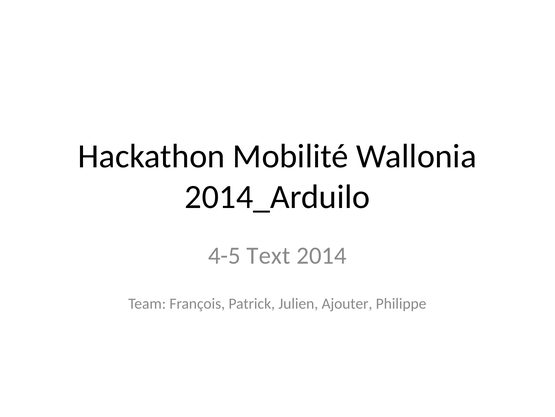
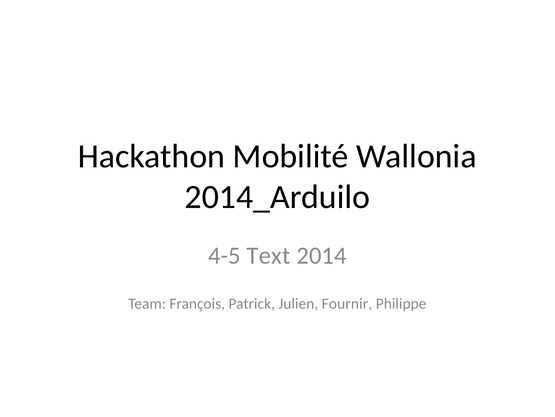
Ajouter: Ajouter -> Fournir (347, 303)
